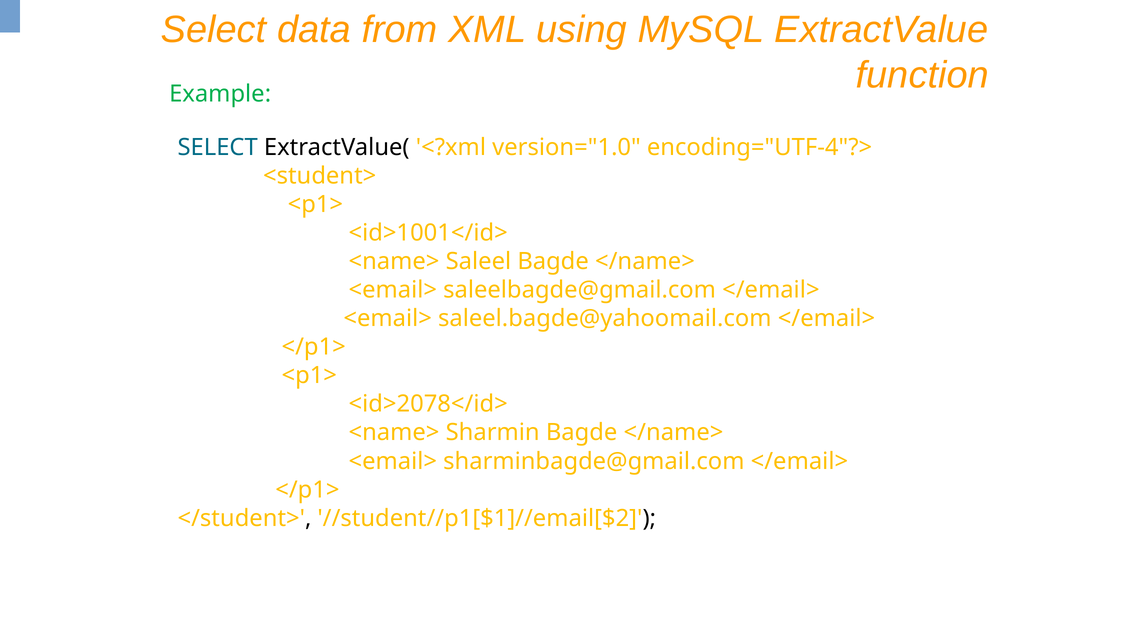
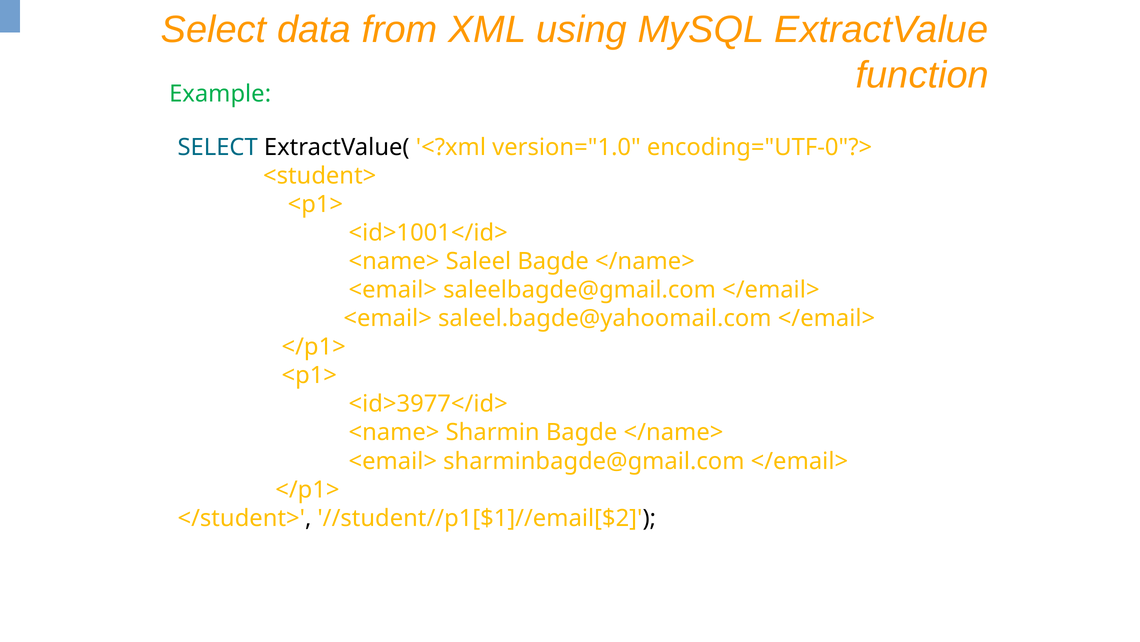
encoding="UTF-4"?>: encoding="UTF-4"?> -> encoding="UTF-0"?> (760, 147)
<id>2078</id>: <id>2078</id> -> <id>3977</id> (428, 404)
